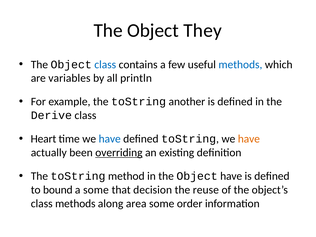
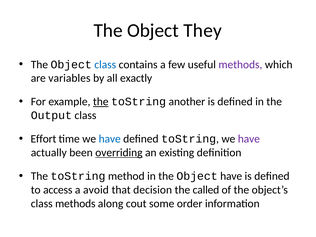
methods colour: blue -> purple (240, 65)
println: println -> exactly (136, 78)
the underline: none -> present (101, 102)
Derive: Derive -> Output (51, 115)
Heart: Heart -> Effort (43, 139)
have colour: orange -> purple (249, 139)
bound: bound -> access (58, 190)
a some: some -> avoid (96, 190)
reuse: reuse -> called (206, 190)
area: area -> cout (136, 203)
